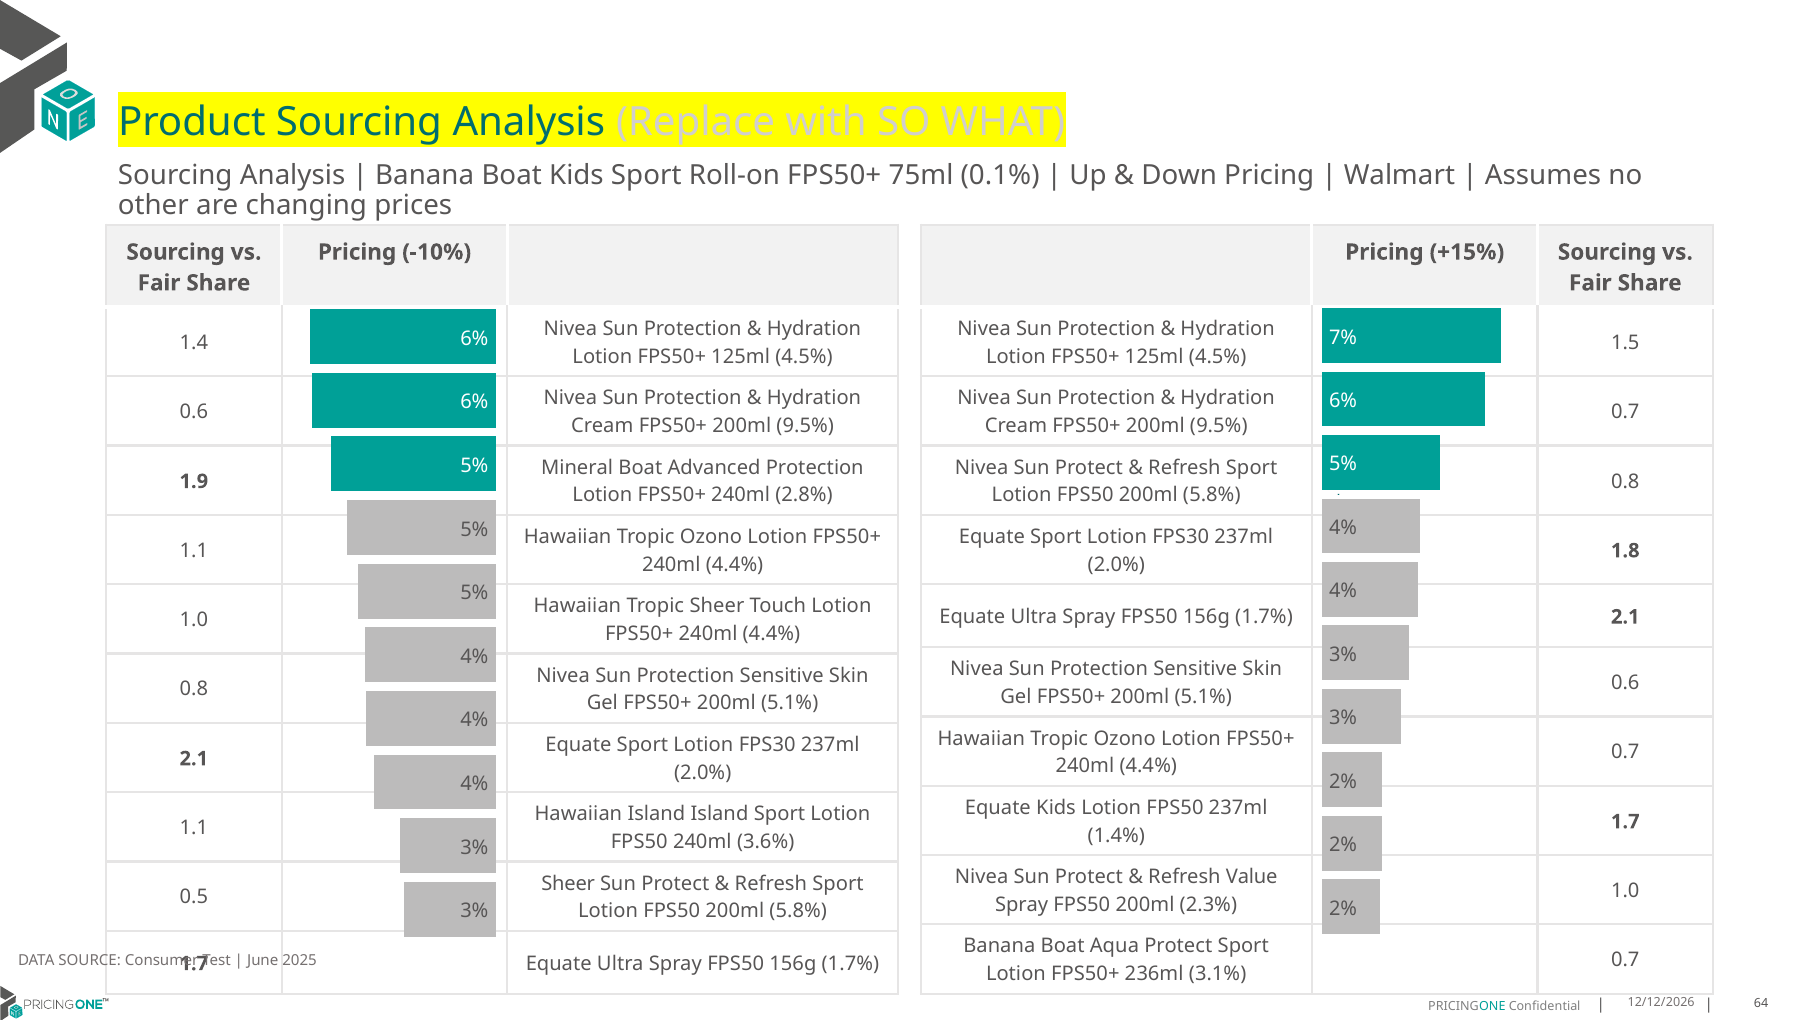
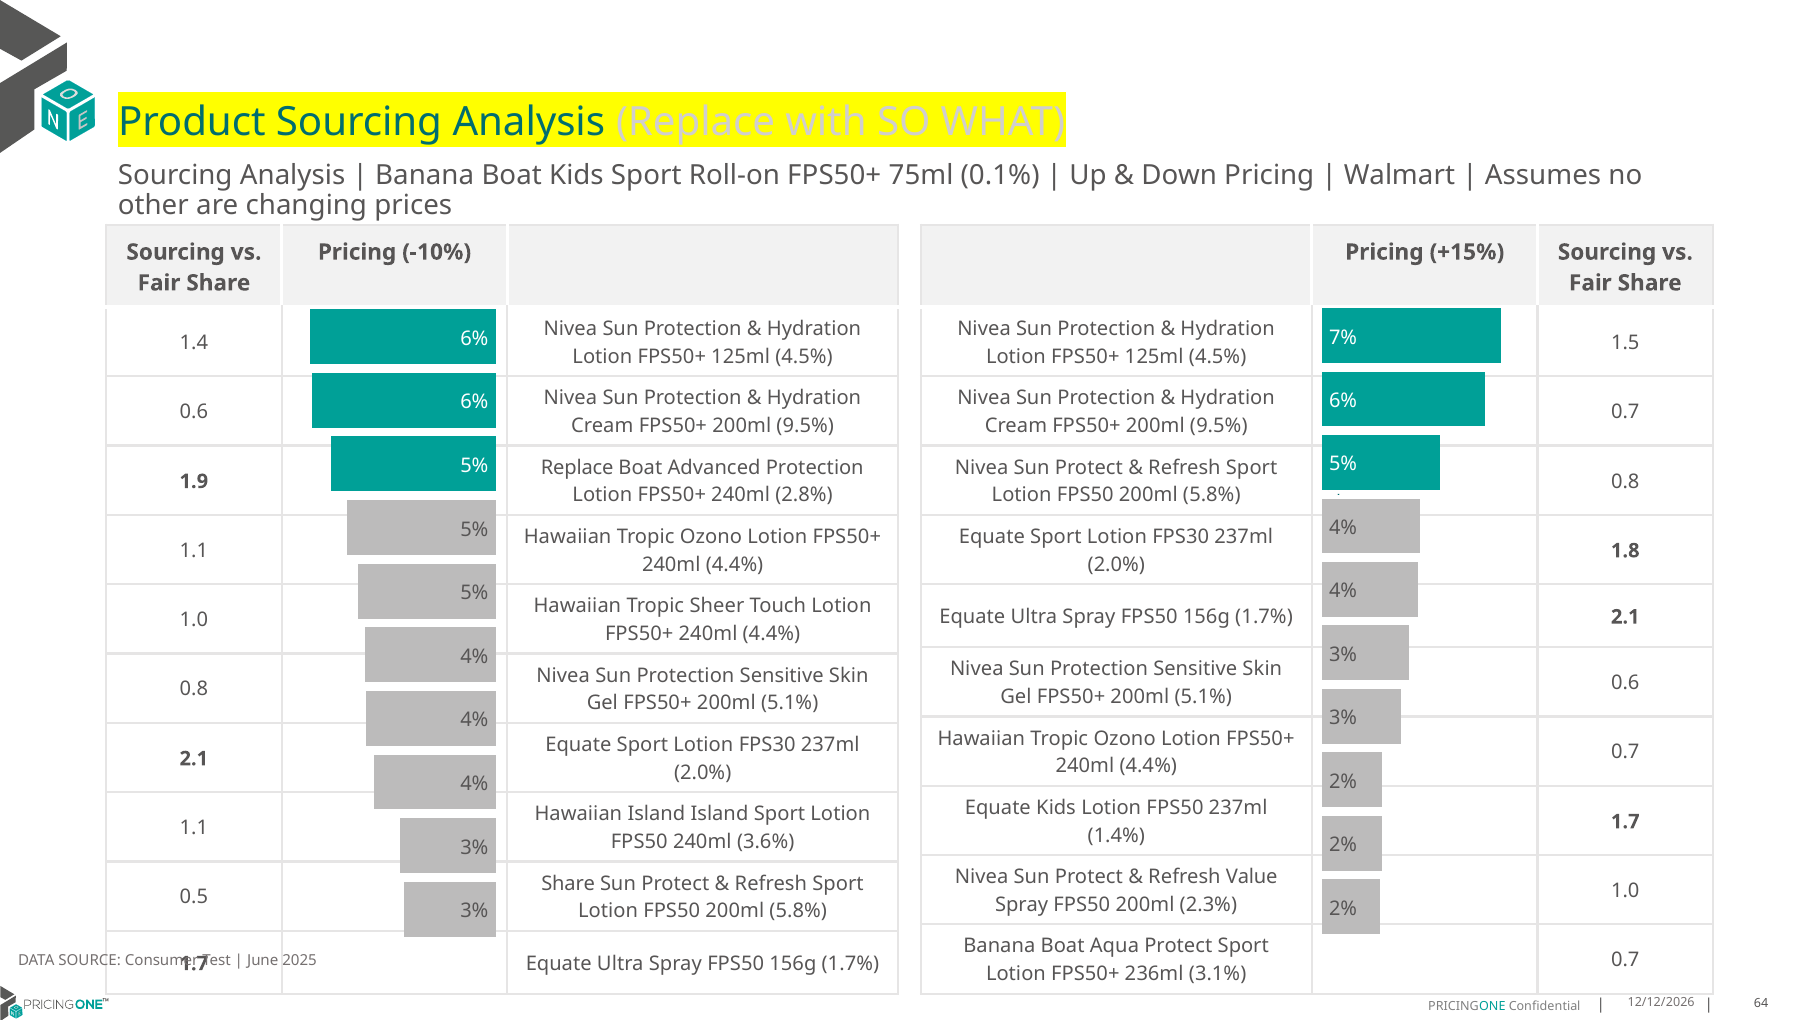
Mineral: Mineral -> Replace (577, 467)
Sheer: Sheer -> Share (568, 883)
